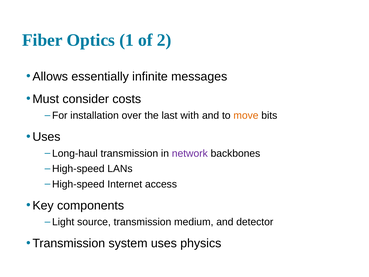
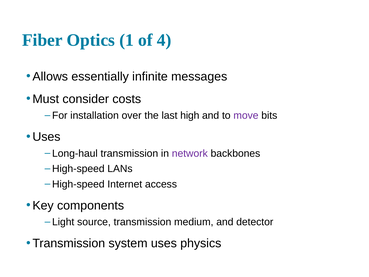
2: 2 -> 4 (164, 40)
with: with -> high (190, 115)
move colour: orange -> purple (246, 115)
